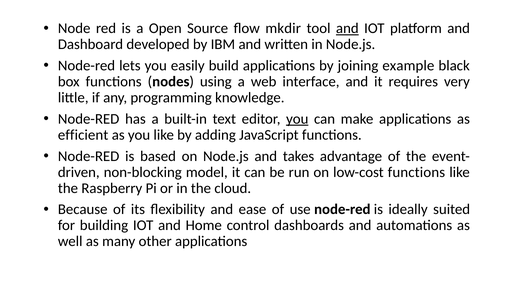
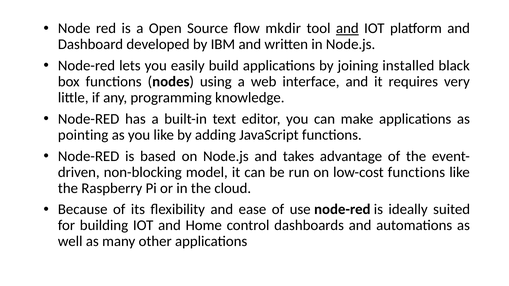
example: example -> installed (408, 66)
you underline: present -> none (297, 119)
efficient: efficient -> pointing (83, 135)
